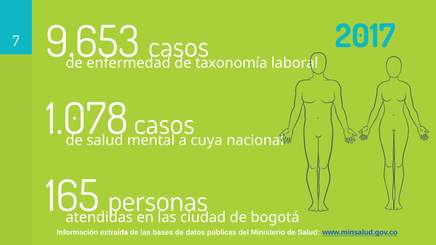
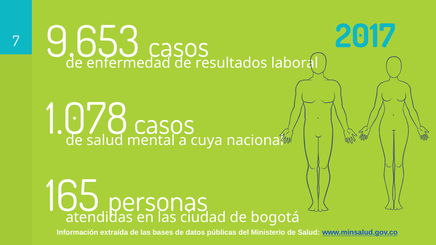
taxonomía: taxonomía -> resultados (231, 63)
